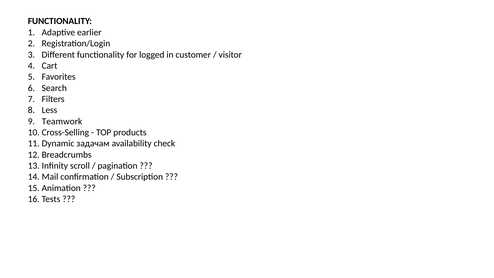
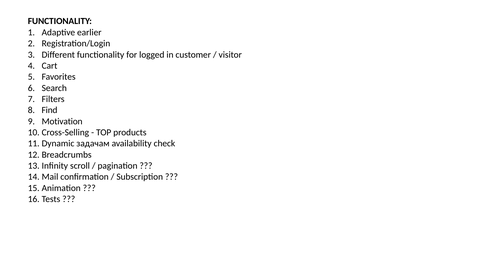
Less: Less -> Find (49, 110)
Teamwork: Teamwork -> Motivation (62, 121)
